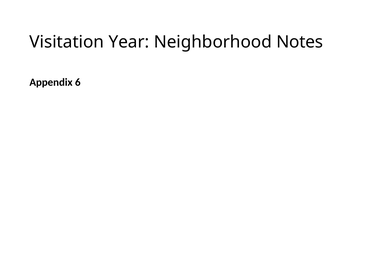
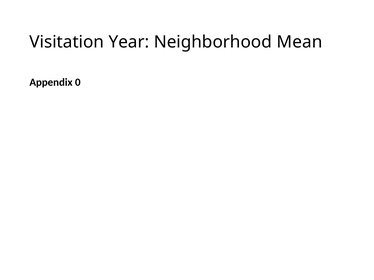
Notes: Notes -> Mean (300, 42)
6: 6 -> 0 (78, 82)
